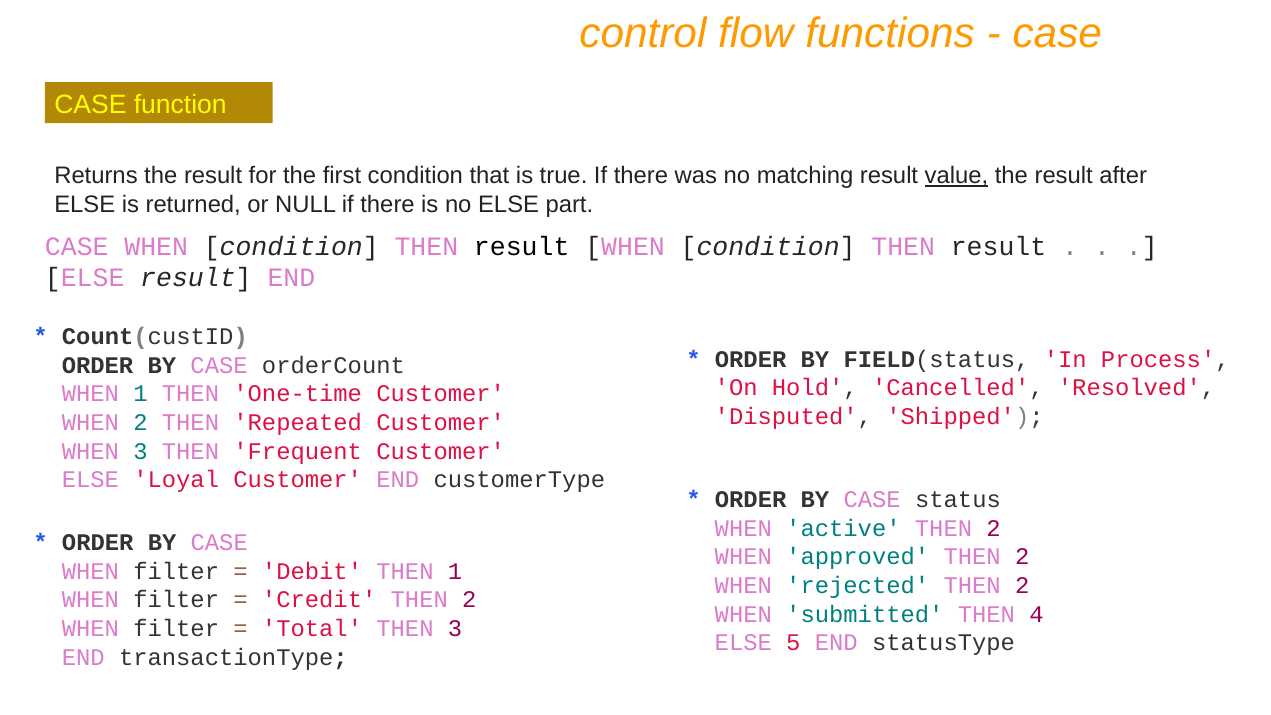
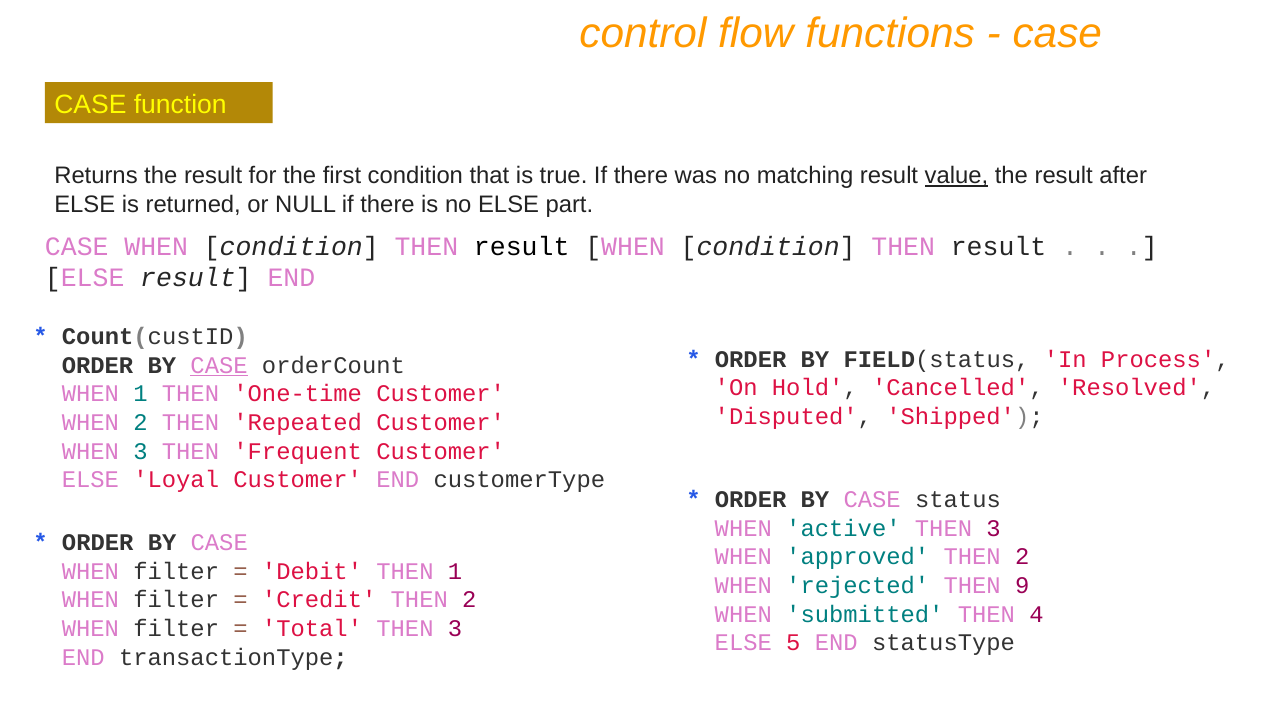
CASE underline: none -> present (219, 365)
active THEN 2: 2 -> 3 (994, 528)
rejected THEN 2: 2 -> 9 (1022, 586)
